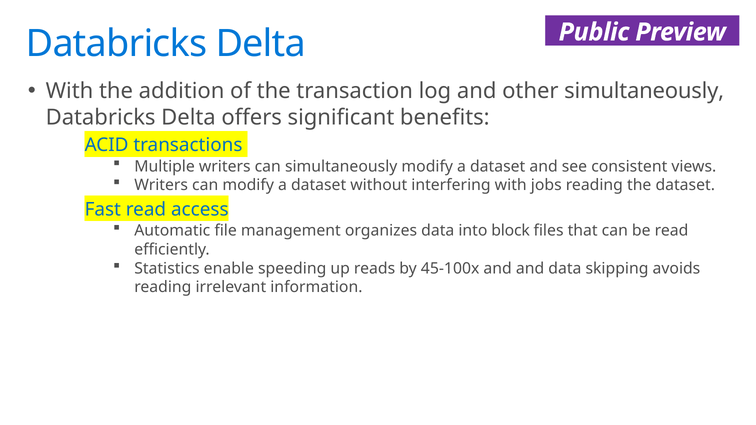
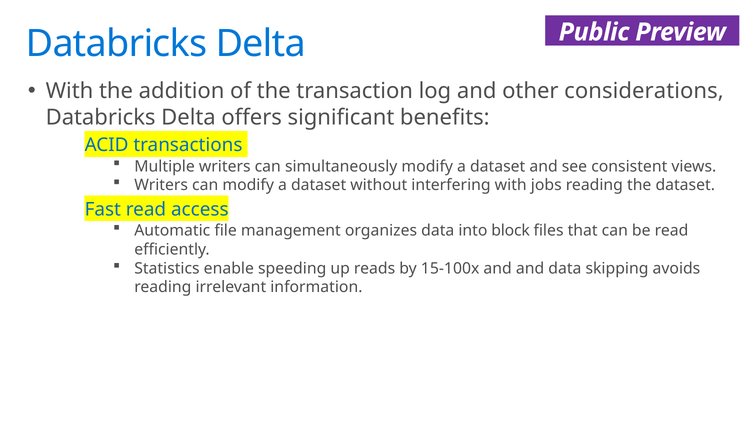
other simultaneously: simultaneously -> considerations (644, 91)
45-100x: 45-100x -> 15-100x (450, 269)
